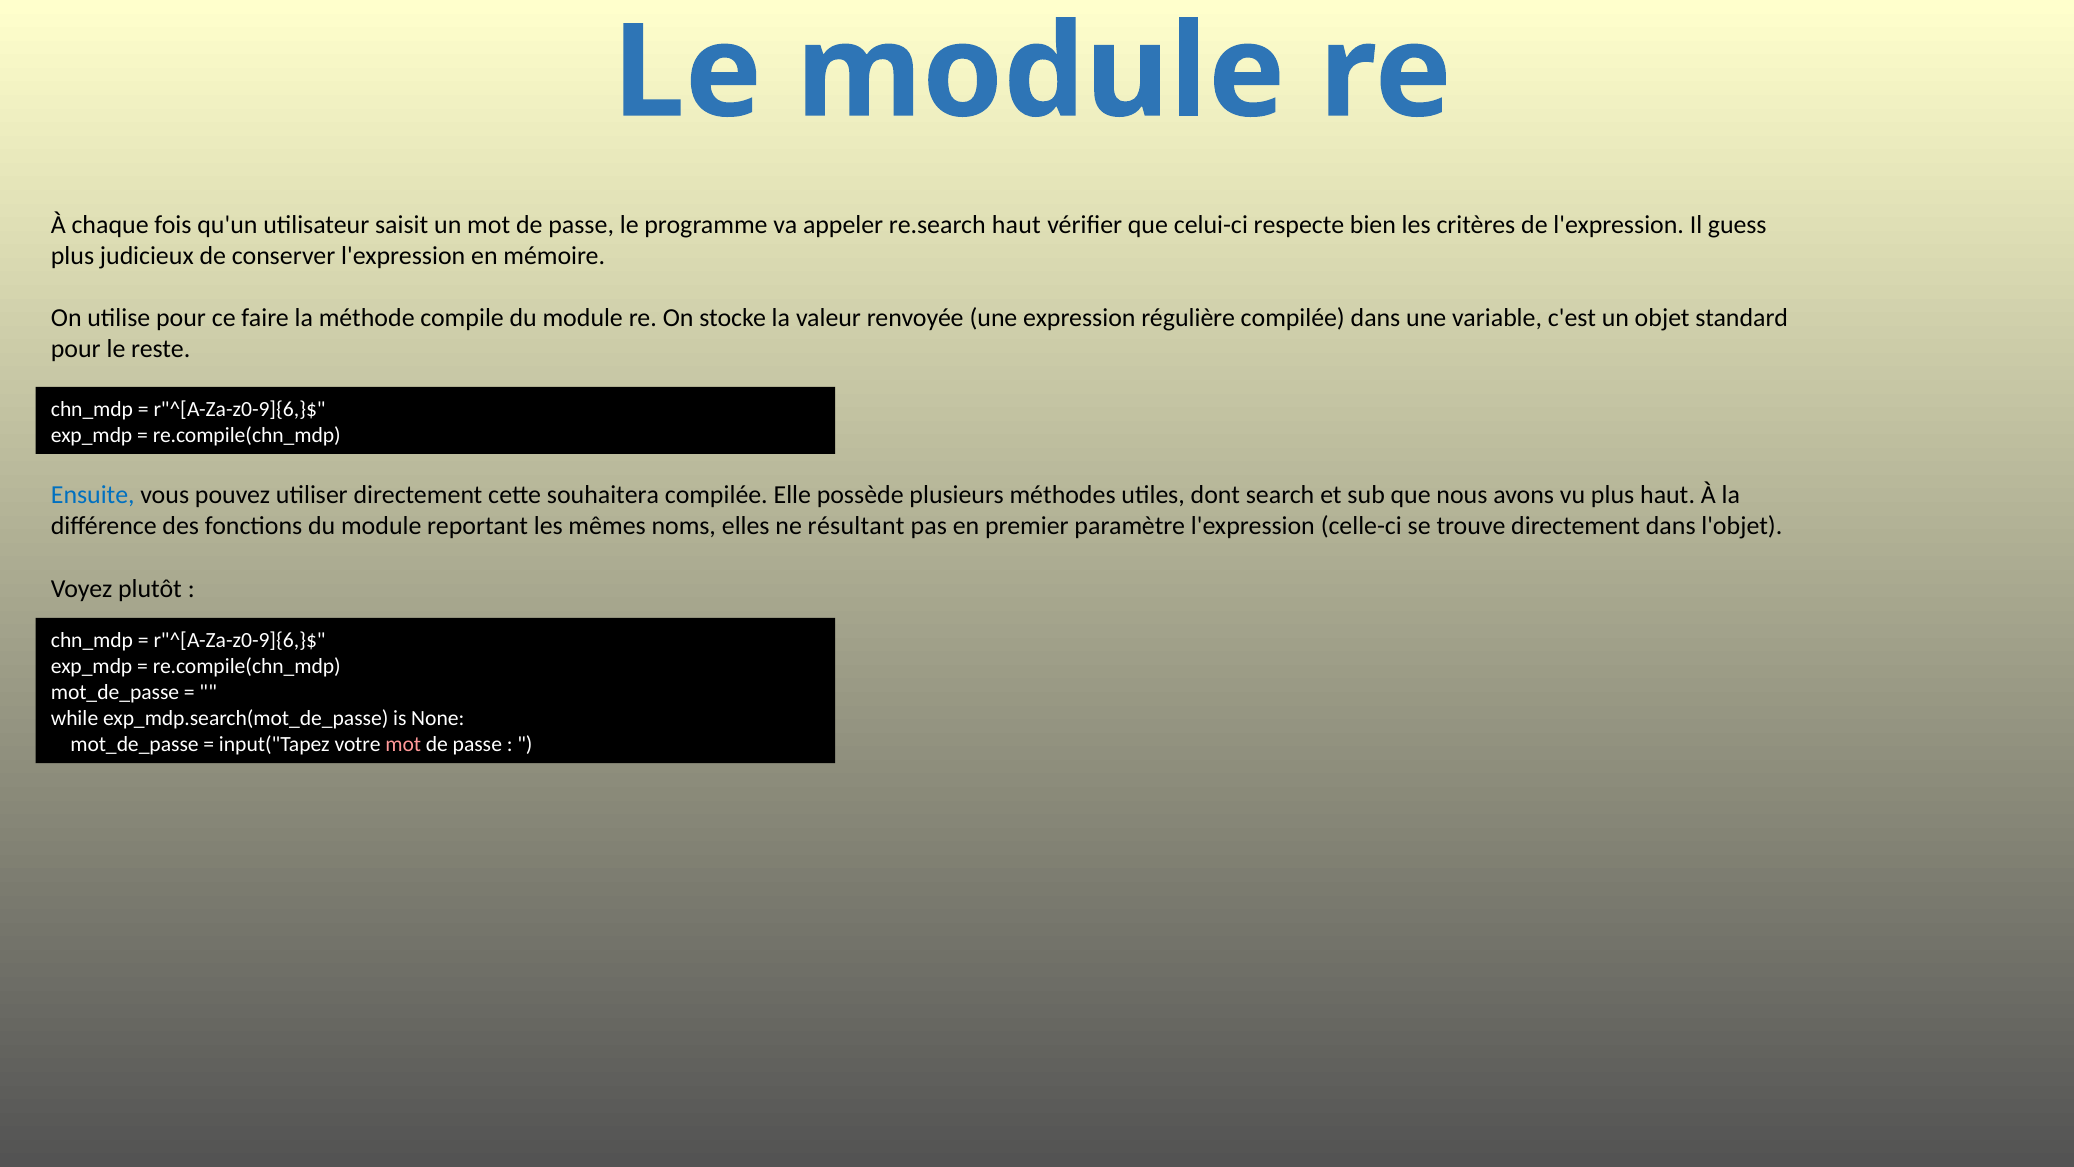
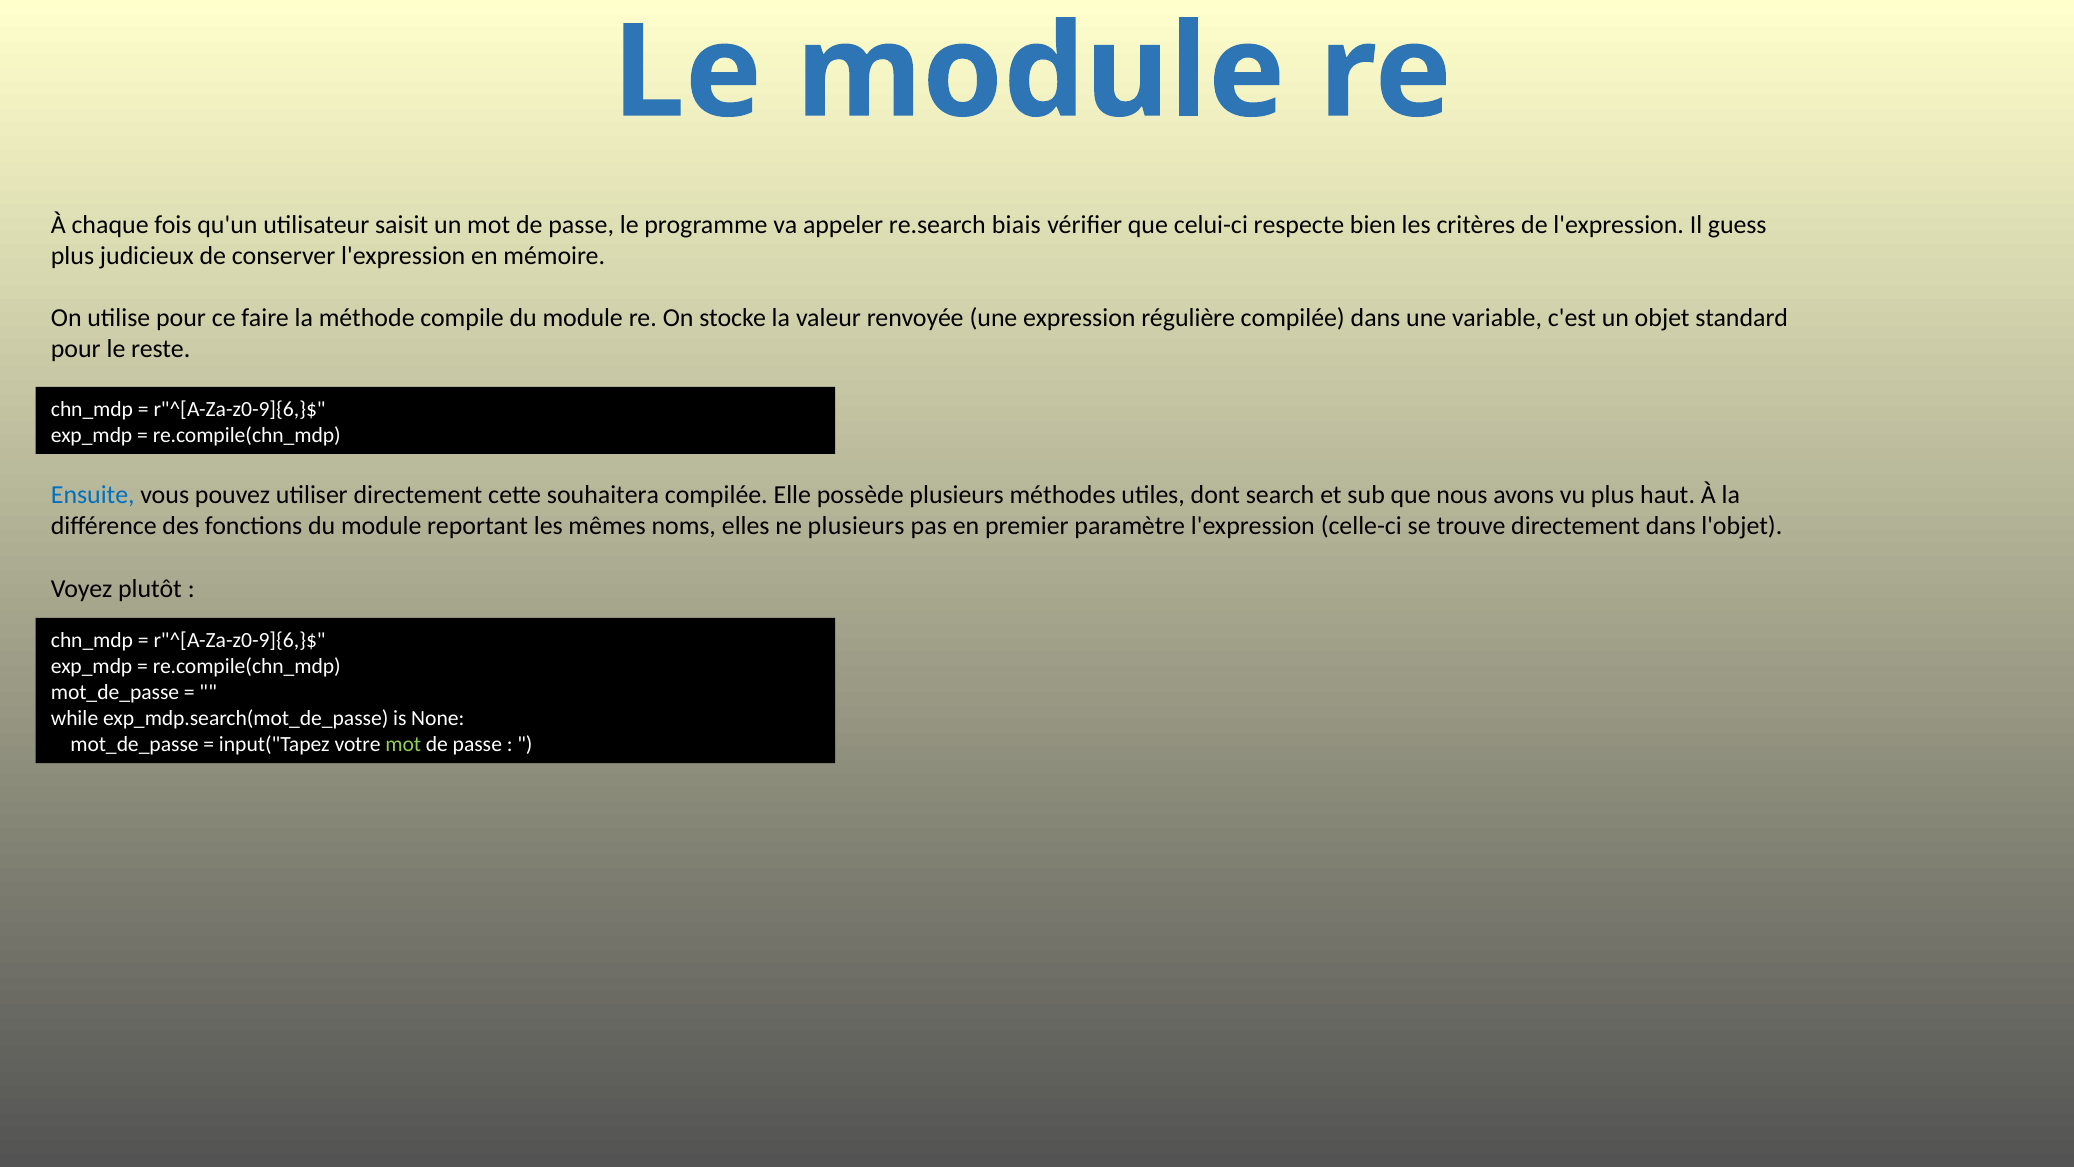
re.search haut: haut -> biais (1016, 225)
ne résultant: résultant -> plusieurs (856, 526)
mot colour: pink -> light green (403, 744)
